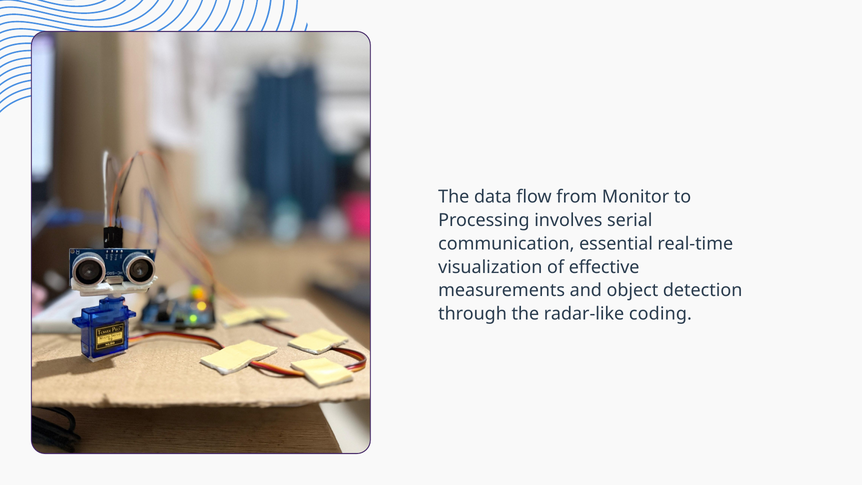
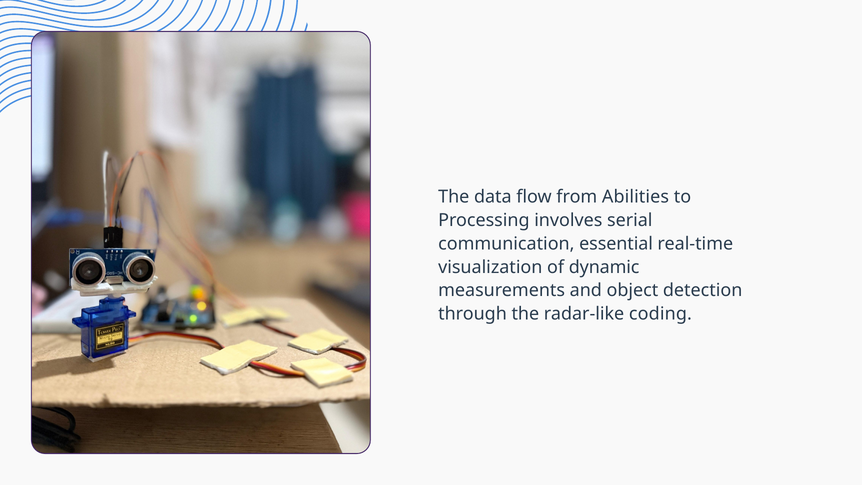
Monitor: Monitor -> Abilities (635, 197)
effective: effective -> dynamic (604, 267)
